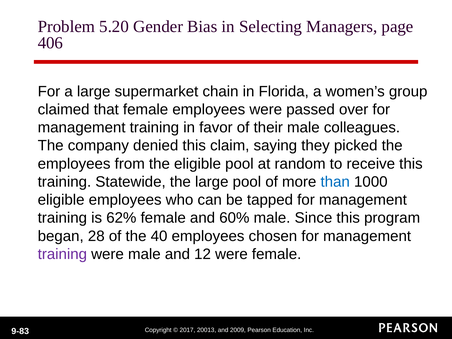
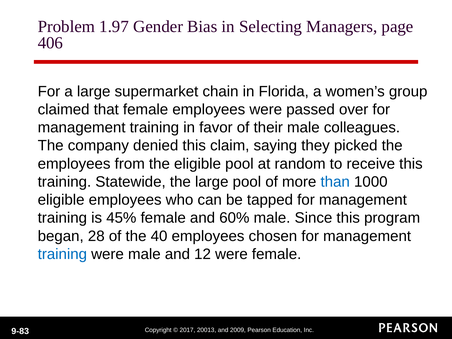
5.20: 5.20 -> 1.97 (114, 27)
62%: 62% -> 45% (121, 218)
training colour: purple -> blue (62, 254)
